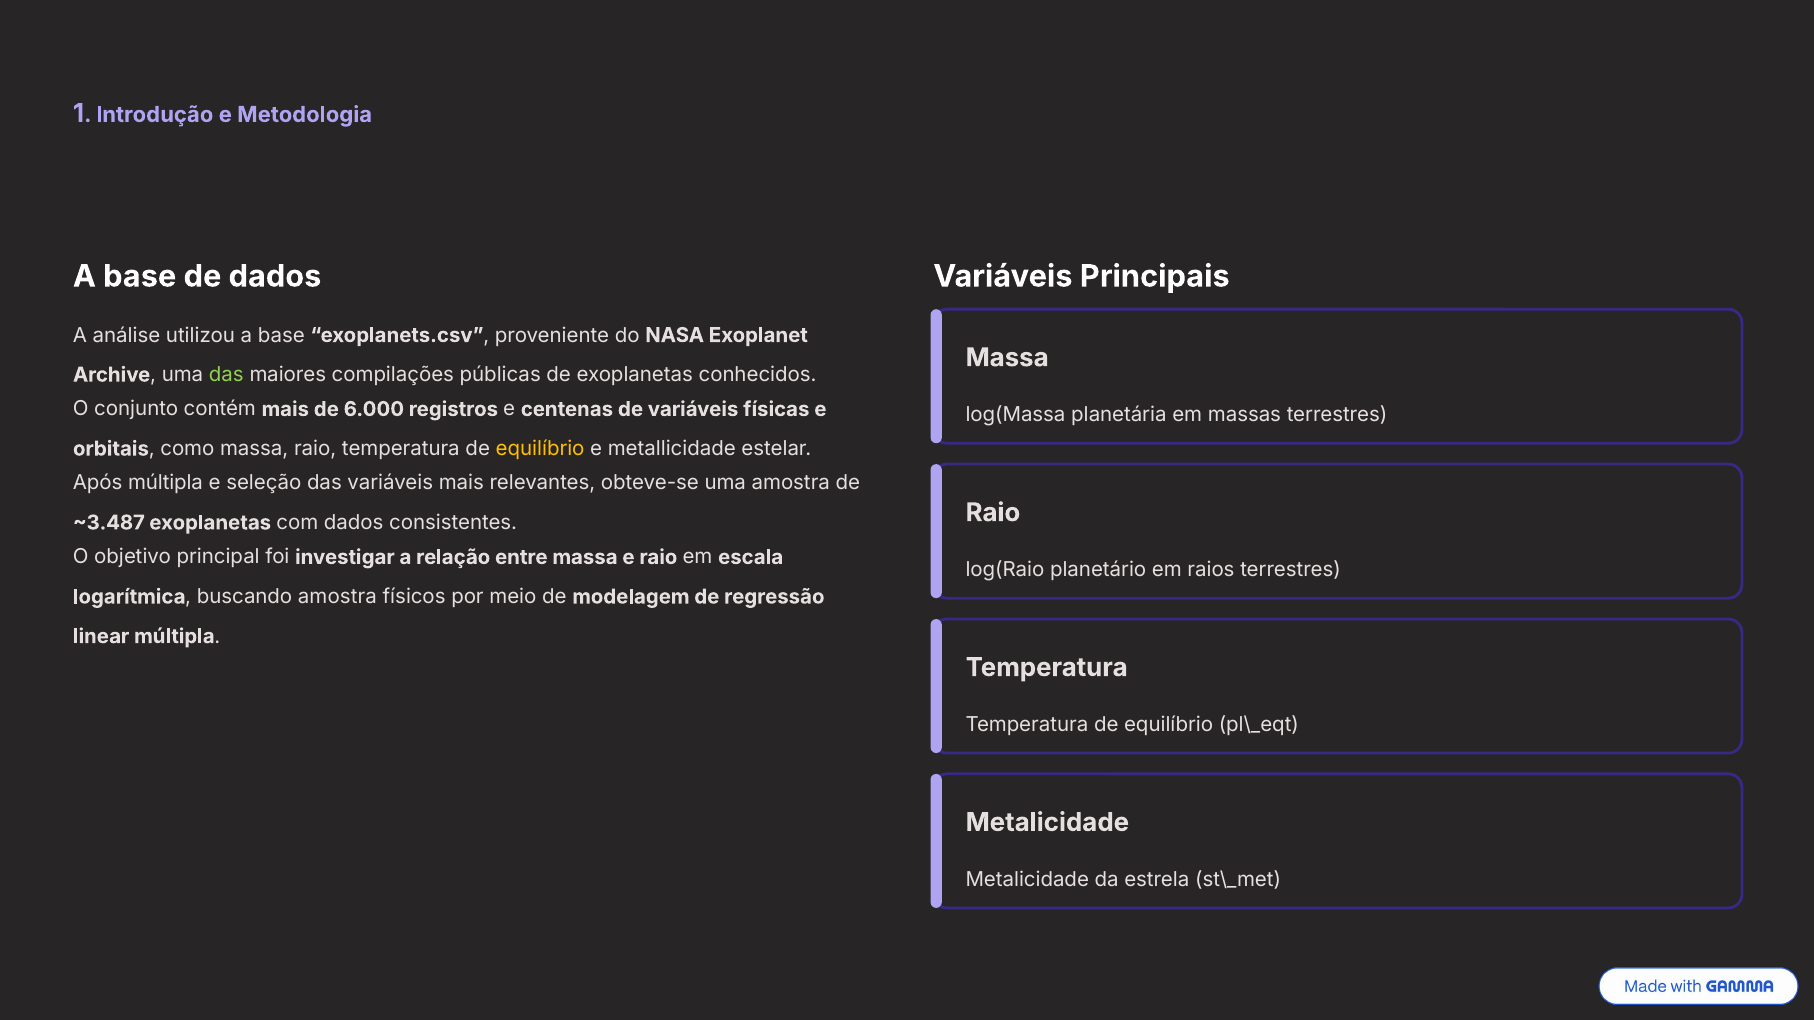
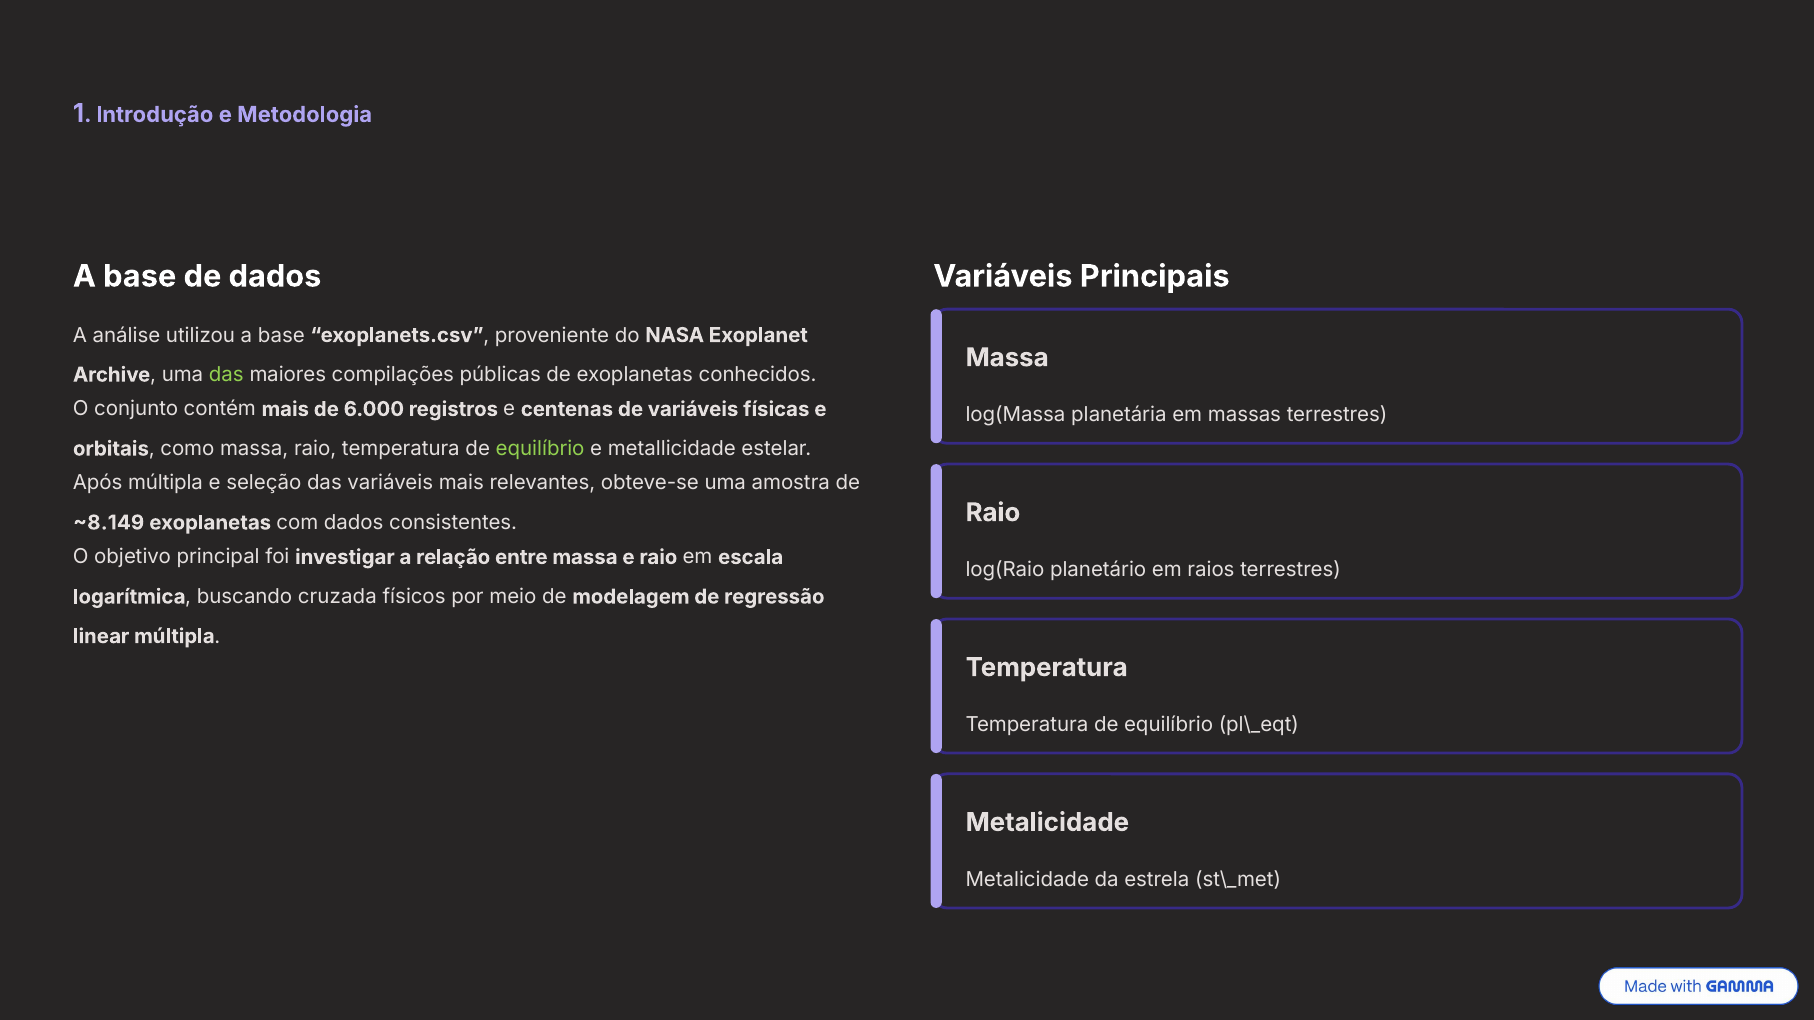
equilíbrio colour: yellow -> light green (540, 449)
~3.487: ~3.487 -> ~8.149 (109, 523)
buscando amostra: amostra -> cruzada (337, 597)
